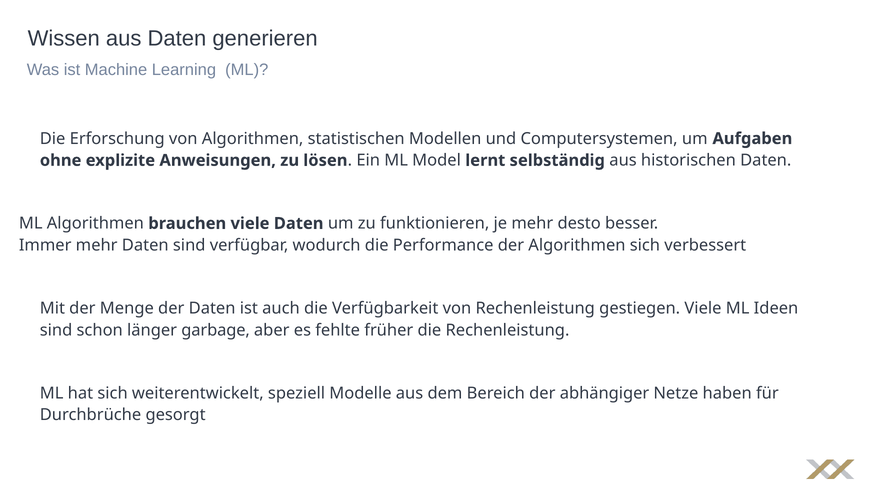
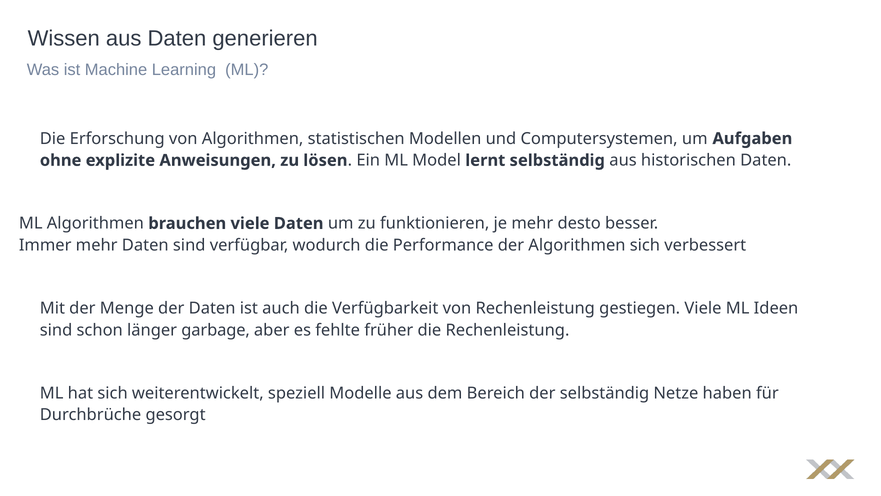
der abhängiger: abhängiger -> selbständig (605, 393)
